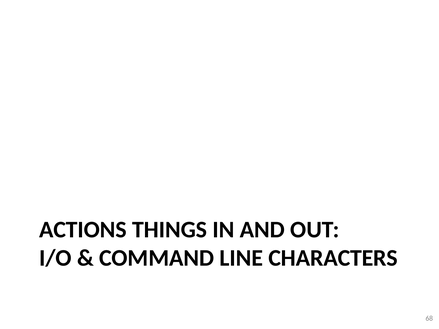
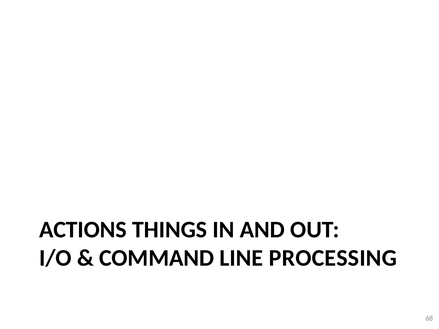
CHARACTERS: CHARACTERS -> PROCESSING (333, 258)
